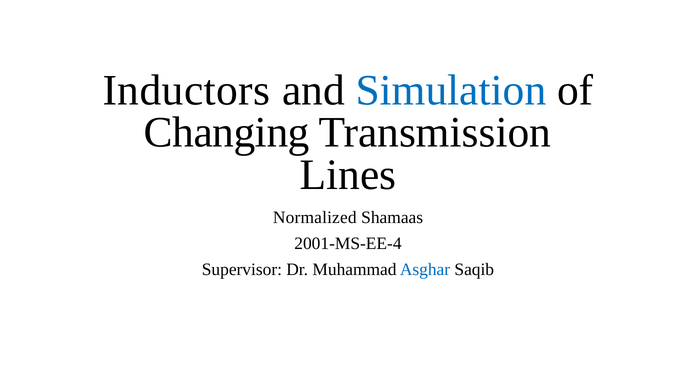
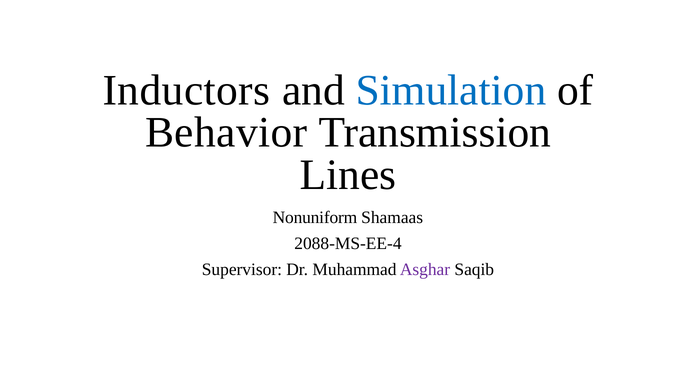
Changing: Changing -> Behavior (226, 133)
Normalized: Normalized -> Nonuniform (315, 218)
2001-MS-EE-4: 2001-MS-EE-4 -> 2088-MS-EE-4 (348, 244)
Asghar colour: blue -> purple (425, 270)
